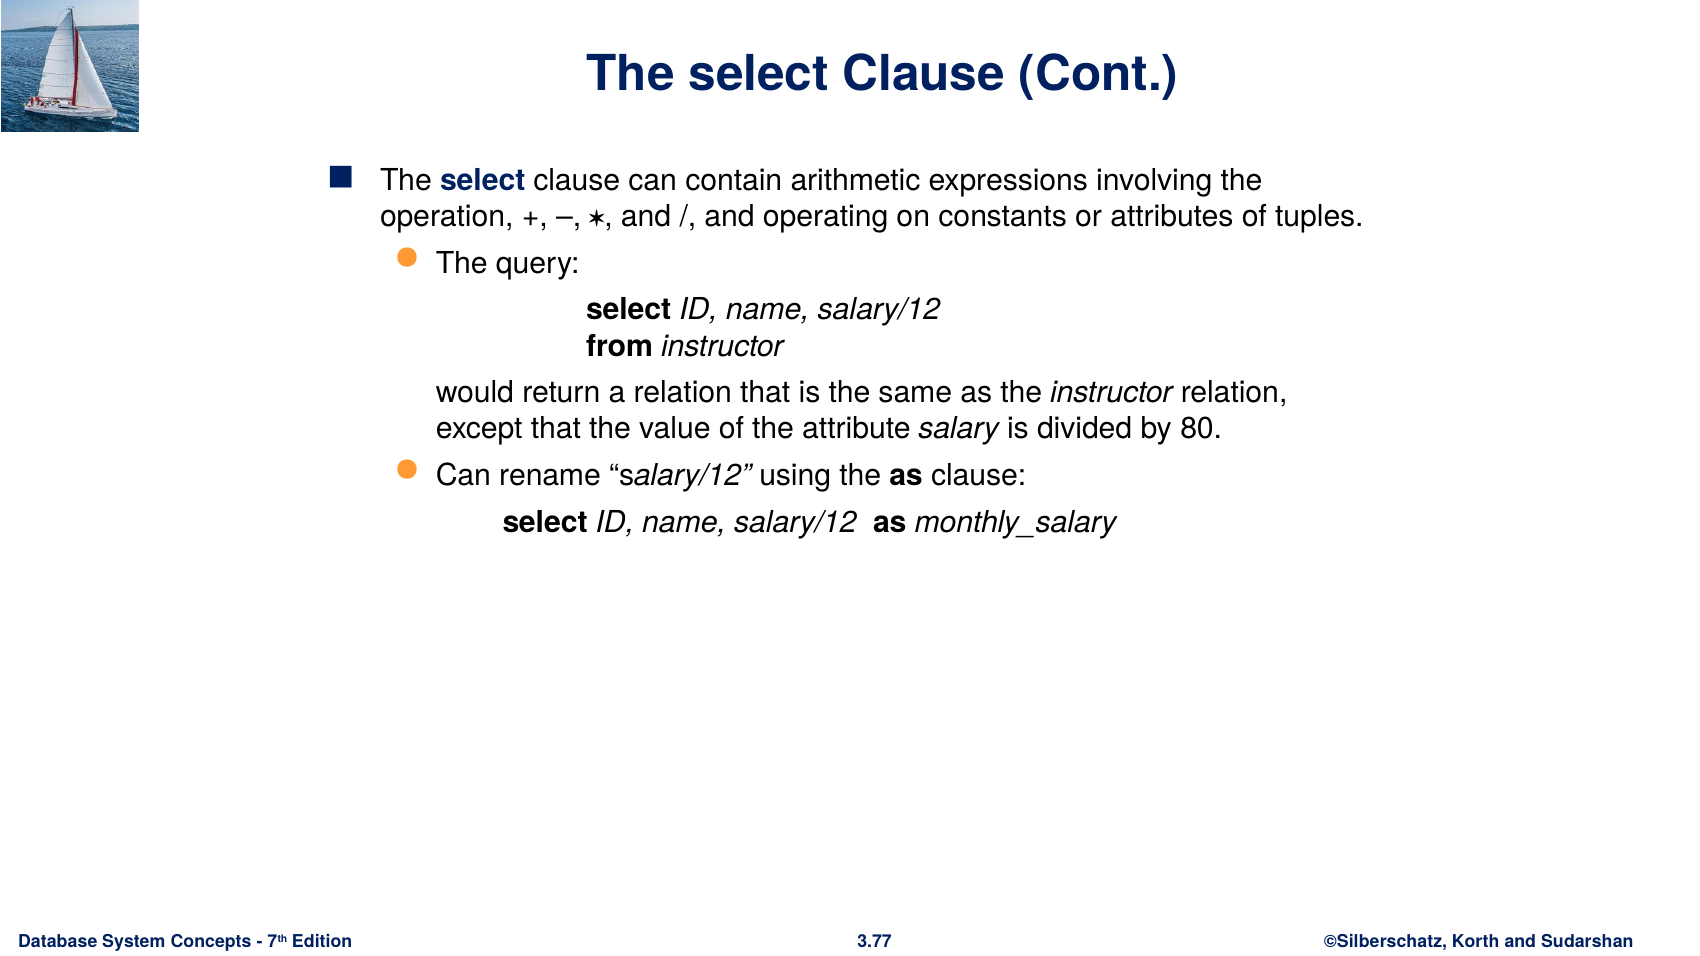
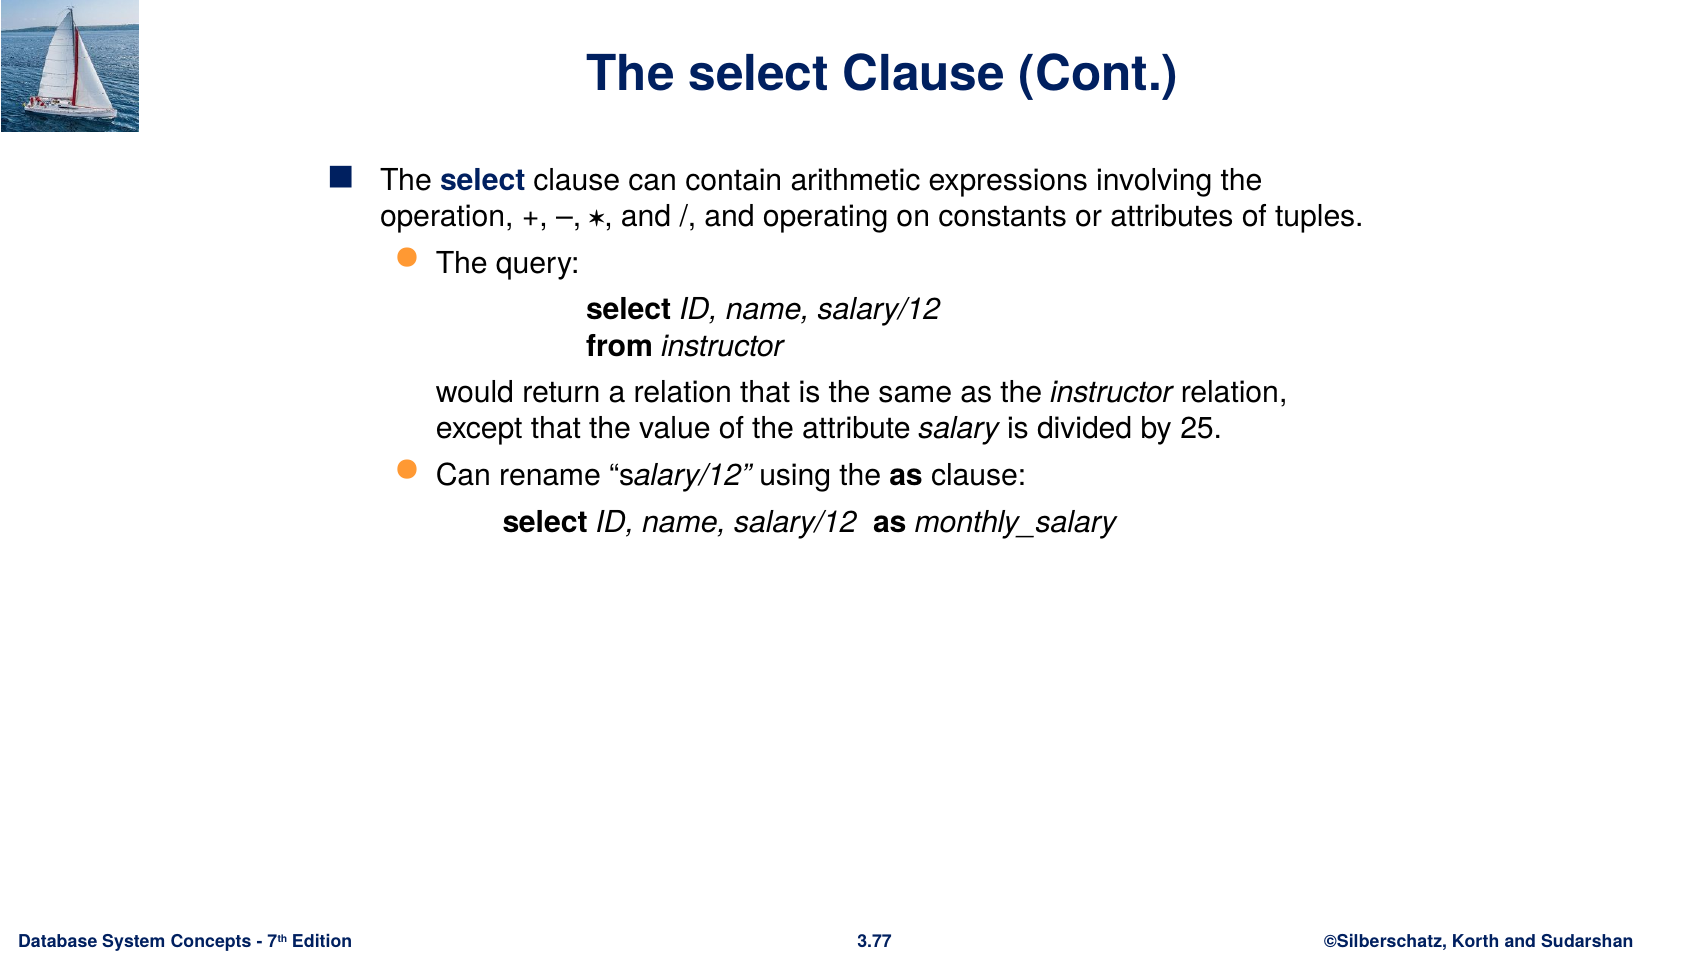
80: 80 -> 25 (1201, 429)
